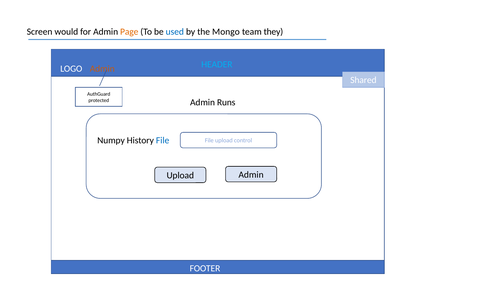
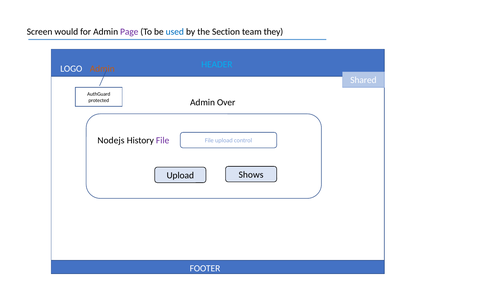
Page colour: orange -> purple (129, 32)
Mongo: Mongo -> Section (226, 32)
Runs: Runs -> Over (226, 103)
Numpy: Numpy -> Nodejs (111, 141)
File colour: blue -> purple (163, 141)
Upload Admin: Admin -> Shows (251, 175)
